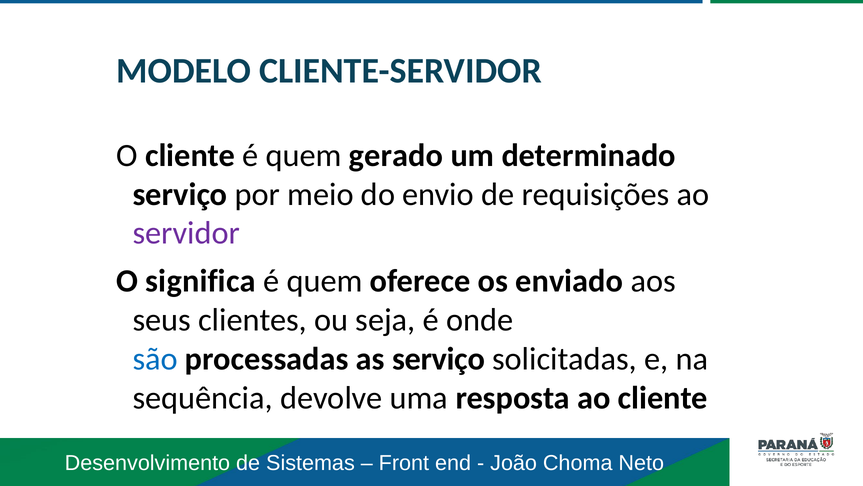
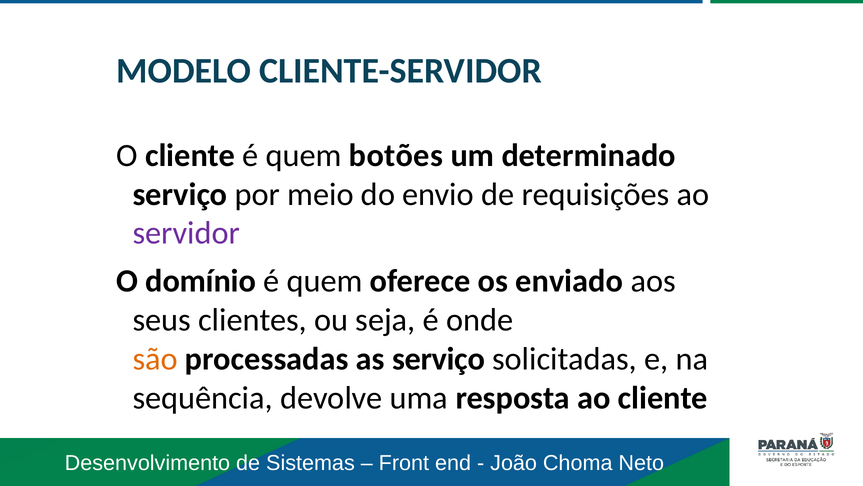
gerado: gerado -> botões (396, 155)
significa: significa -> domínio (201, 281)
são colour: blue -> orange (155, 359)
